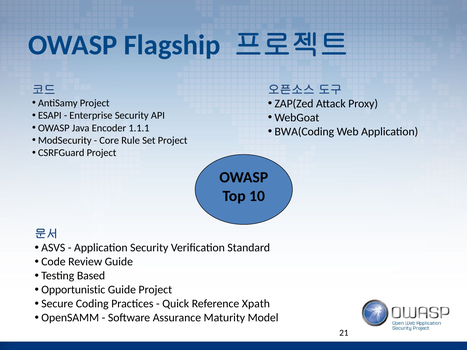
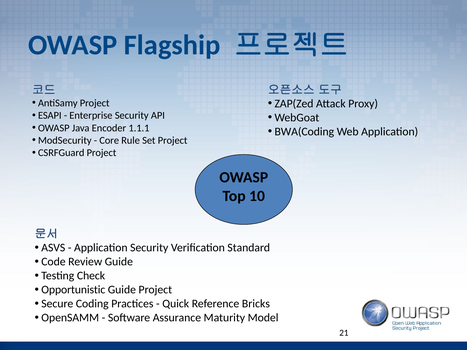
Based: Based -> Check (91, 276)
Xpath: Xpath -> Bricks (256, 304)
